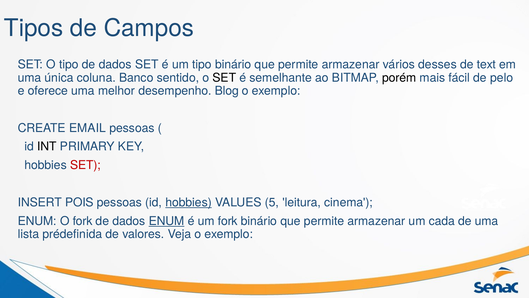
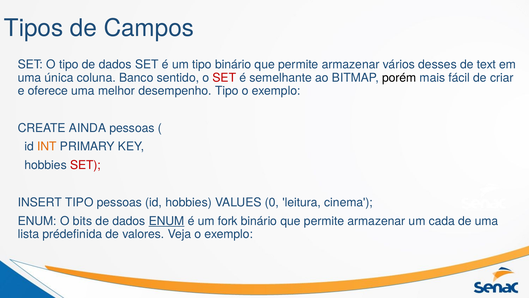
SET colour: black -> red (224, 78)
pelo: pelo -> criar (502, 78)
desempenho Blog: Blog -> Tipo (227, 91)
EMAIL: EMAIL -> AINDA (88, 128)
INT colour: black -> orange (47, 146)
INSERT POIS: POIS -> TIPO (79, 202)
hobbies underline: present -> none (189, 202)
5: 5 -> 0 (272, 202)
O fork: fork -> bits (82, 221)
